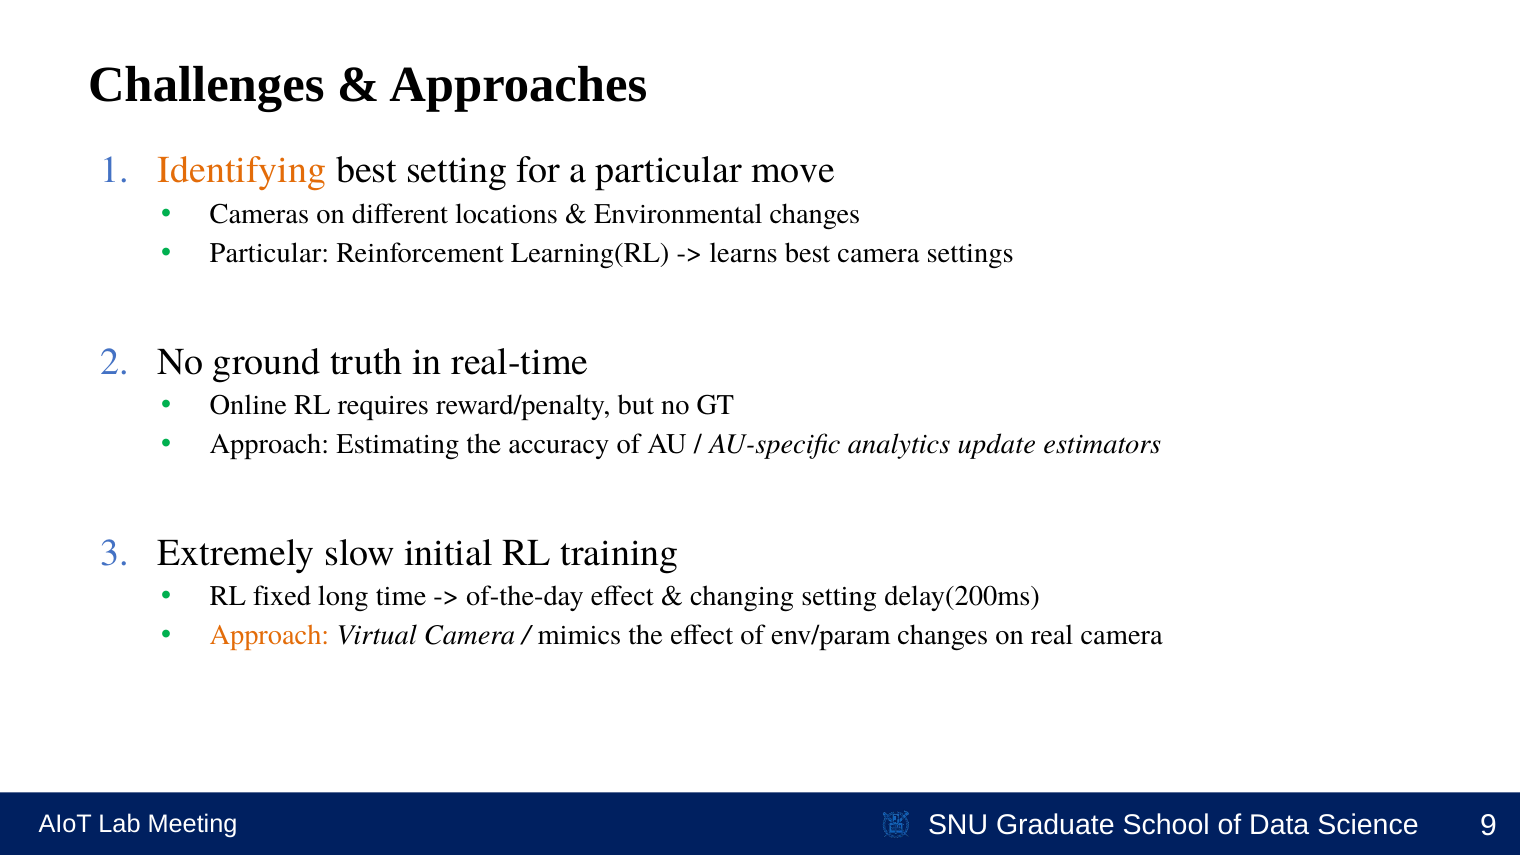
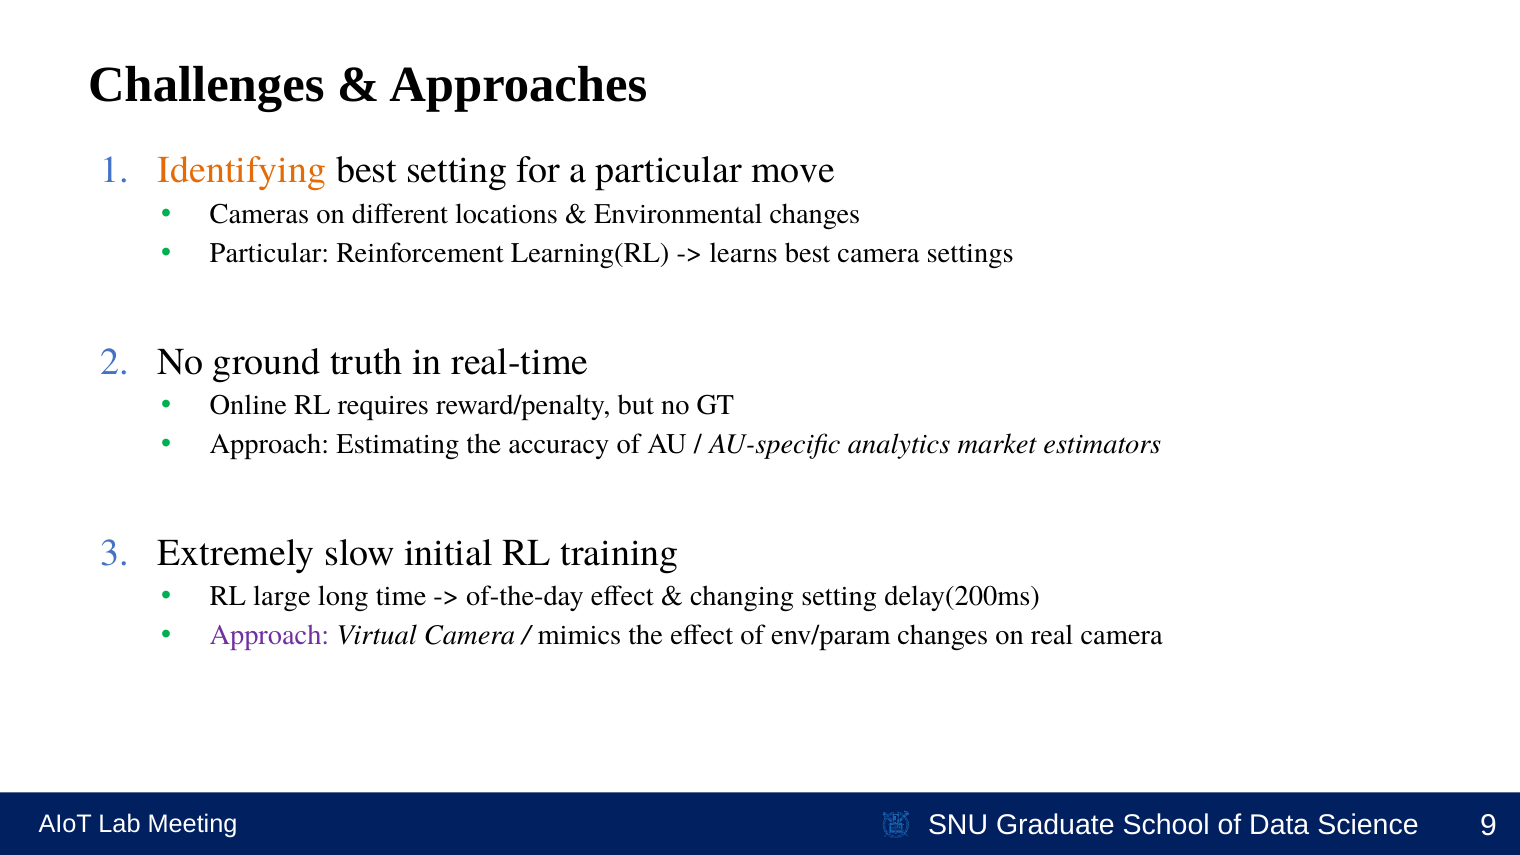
update: update -> market (997, 444)
fixed: fixed -> large (282, 596)
Approach colour: orange -> purple (270, 635)
